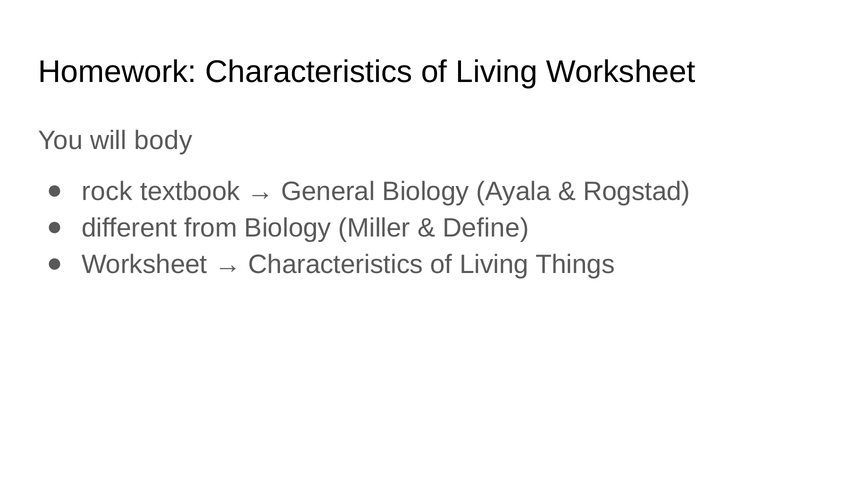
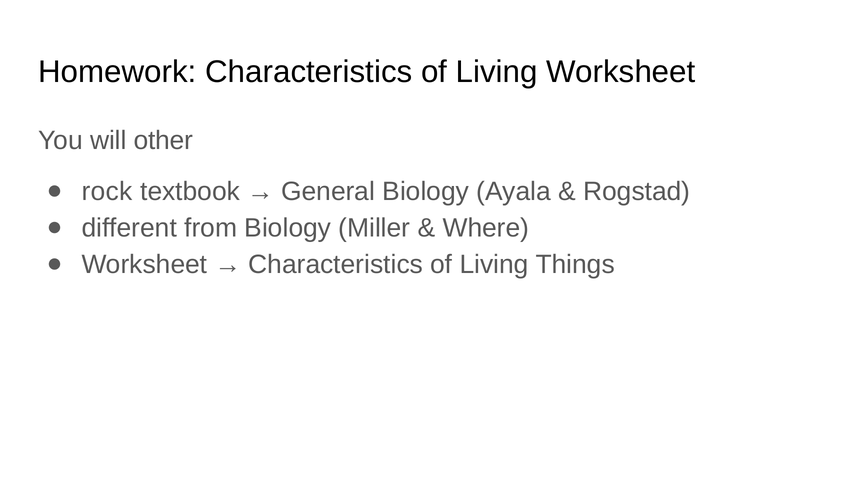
body: body -> other (164, 140)
Define: Define -> Where (486, 228)
